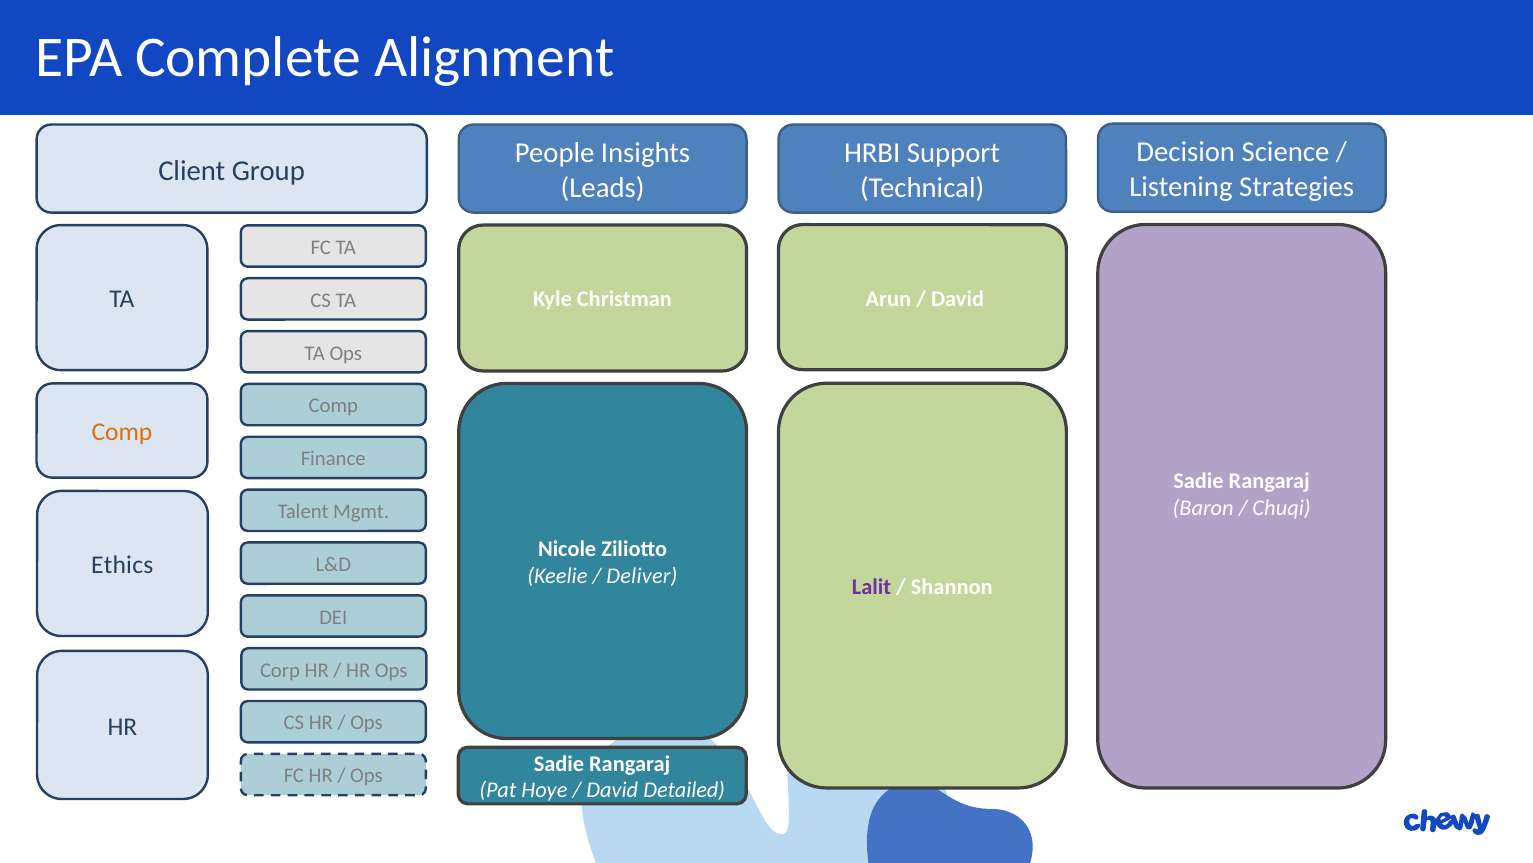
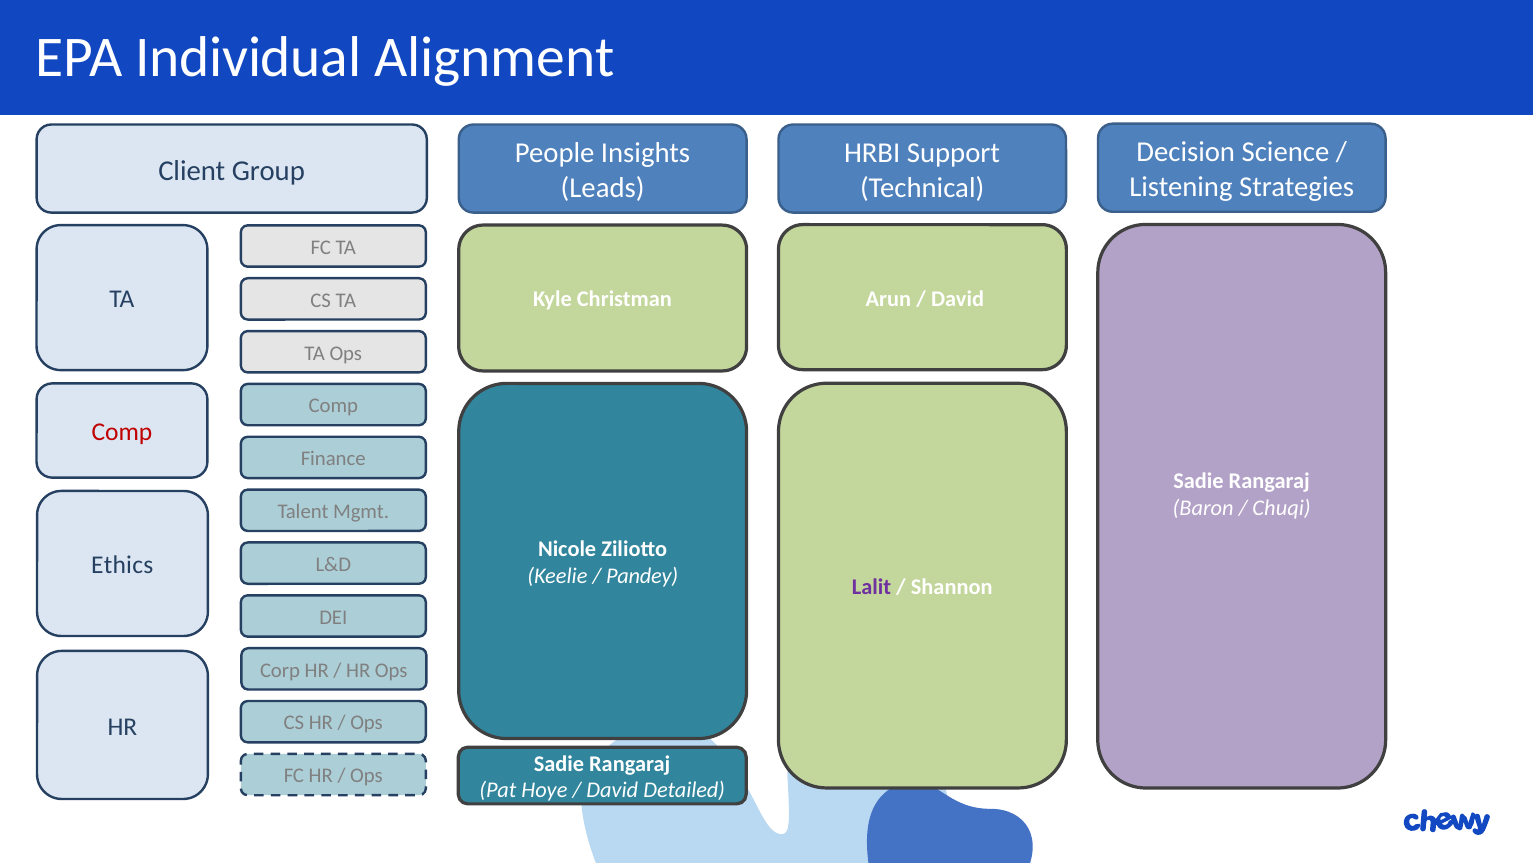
Complete: Complete -> Individual (248, 57)
Comp colour: orange -> red (122, 432)
Deliver: Deliver -> Pandey (642, 576)
